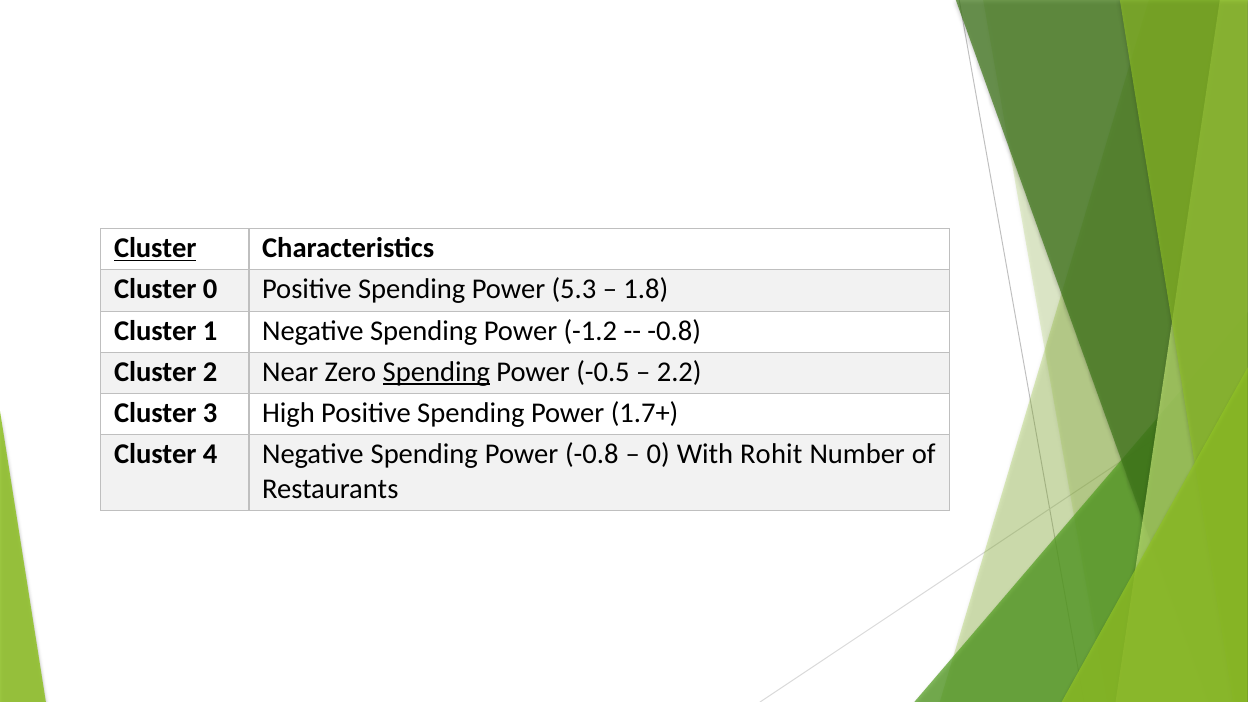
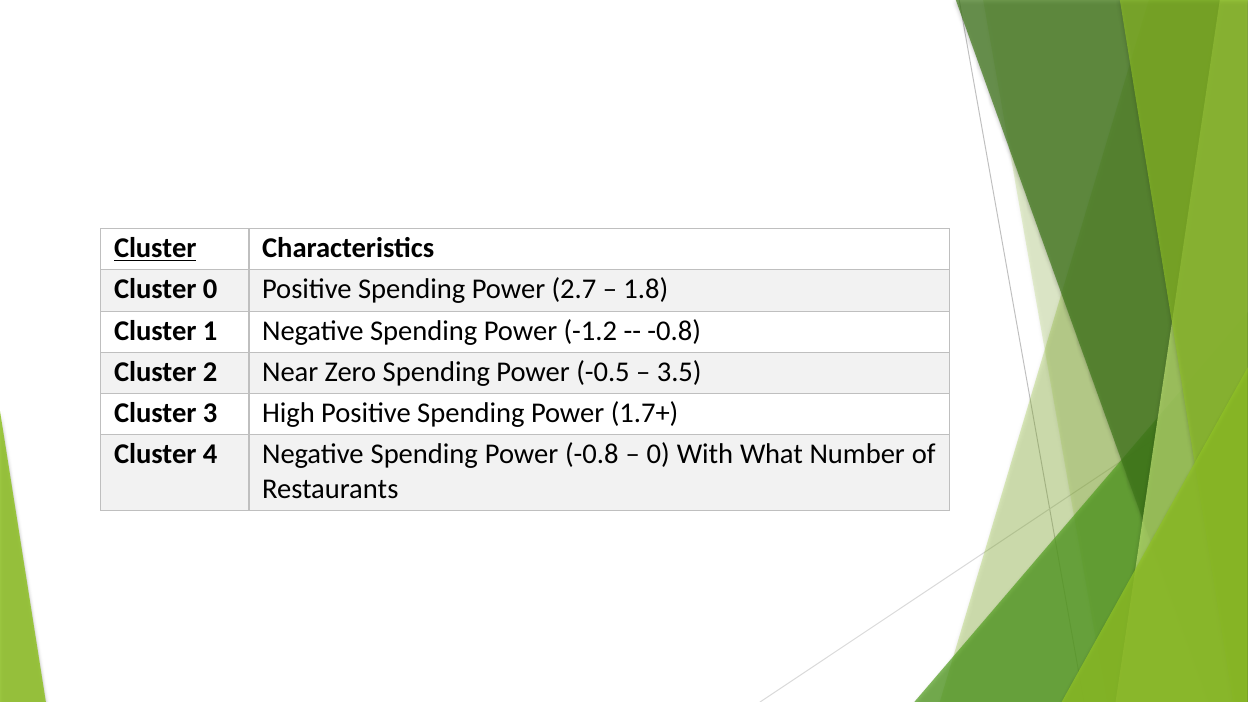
5.3: 5.3 -> 2.7 (574, 289)
Spending underline: present -> none (436, 372)
2.2: 2.2 -> 3.5 (679, 372)
Rohit: Rohit -> What (772, 454)
